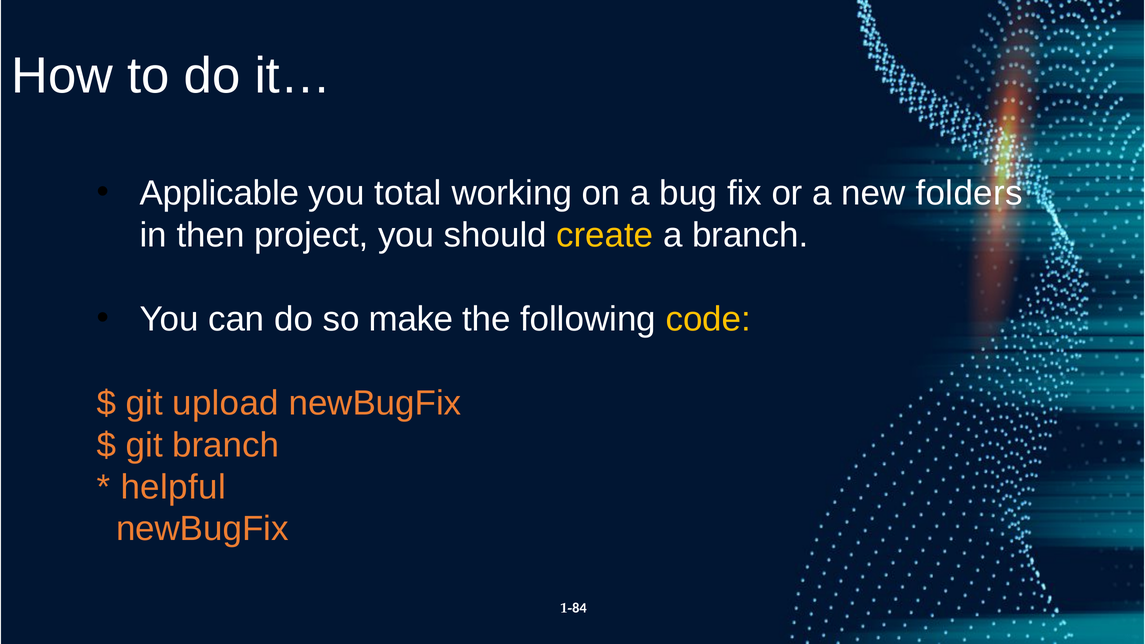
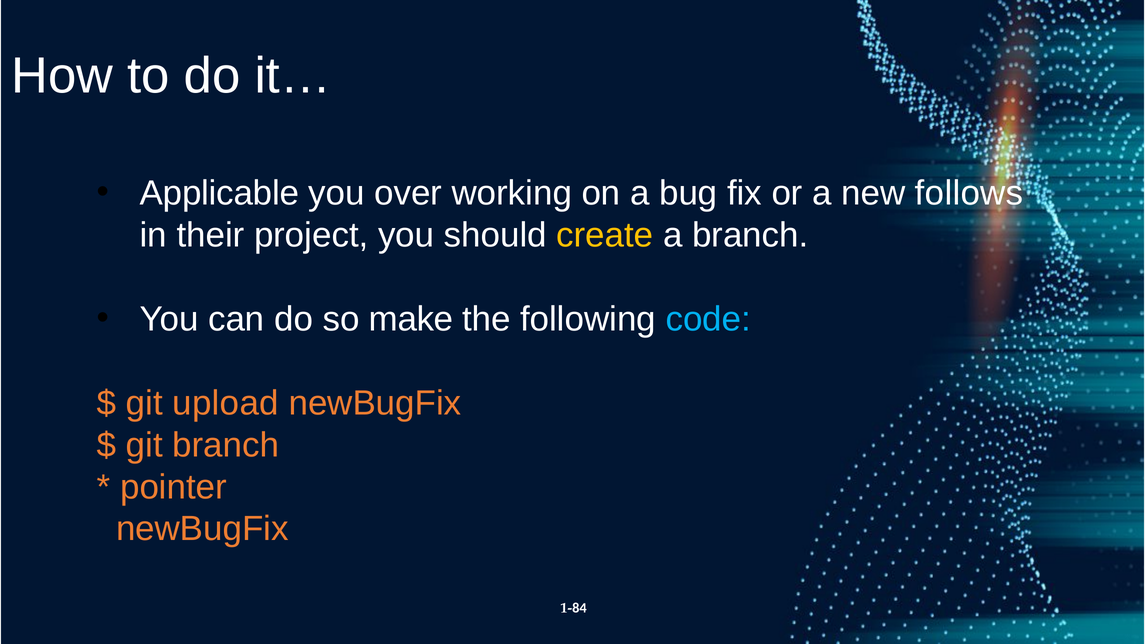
total: total -> over (408, 193)
folders: folders -> follows (969, 193)
then: then -> their (211, 235)
code colour: yellow -> light blue (708, 319)
helpful: helpful -> pointer (173, 487)
